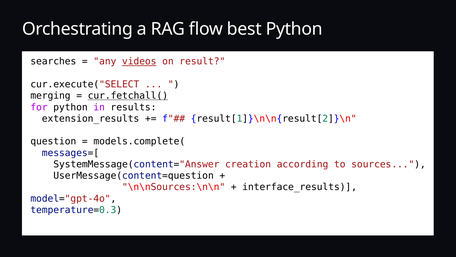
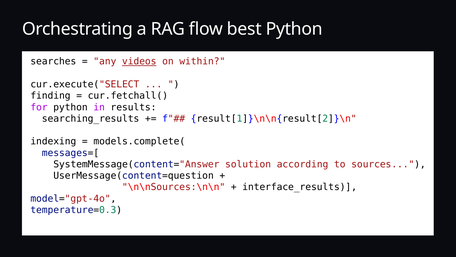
result: result -> within (202, 61)
merging: merging -> finding (50, 96)
cur.fetchall( underline: present -> none (128, 96)
extension_results: extension_results -> searching_results (91, 118)
question: question -> indexing (53, 141)
creation: creation -> solution (248, 164)
